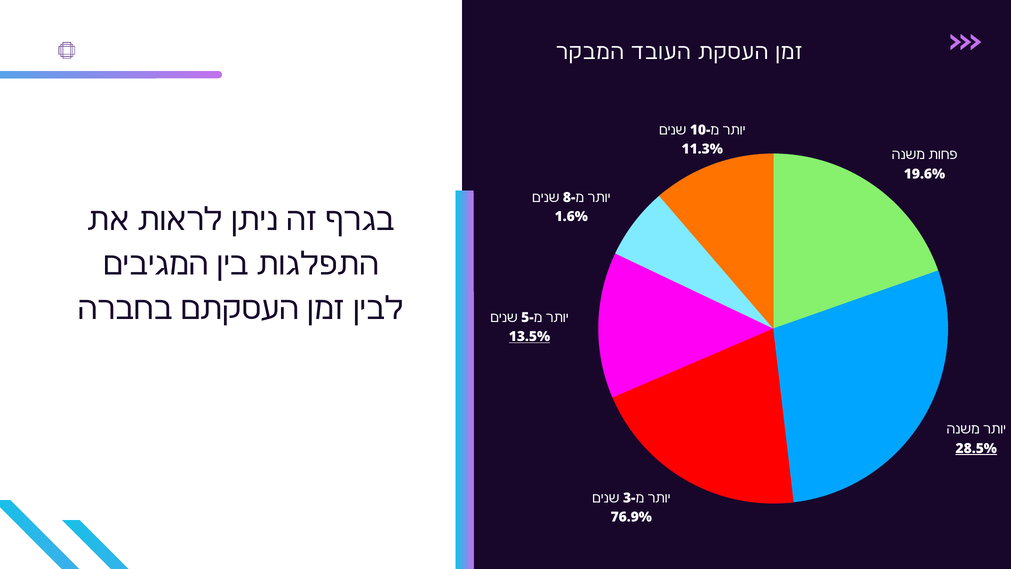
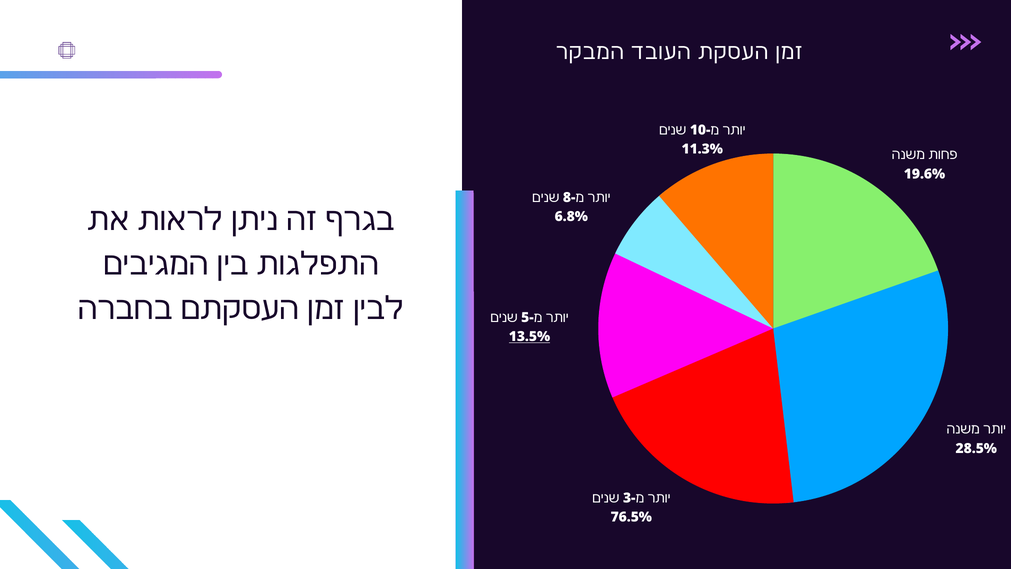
1.6%: 1.6% -> 6.8% (571, 217)
28.5% underline: present -> none (976, 448)
76.9%: 76.9% -> 76.5% (631, 517)
